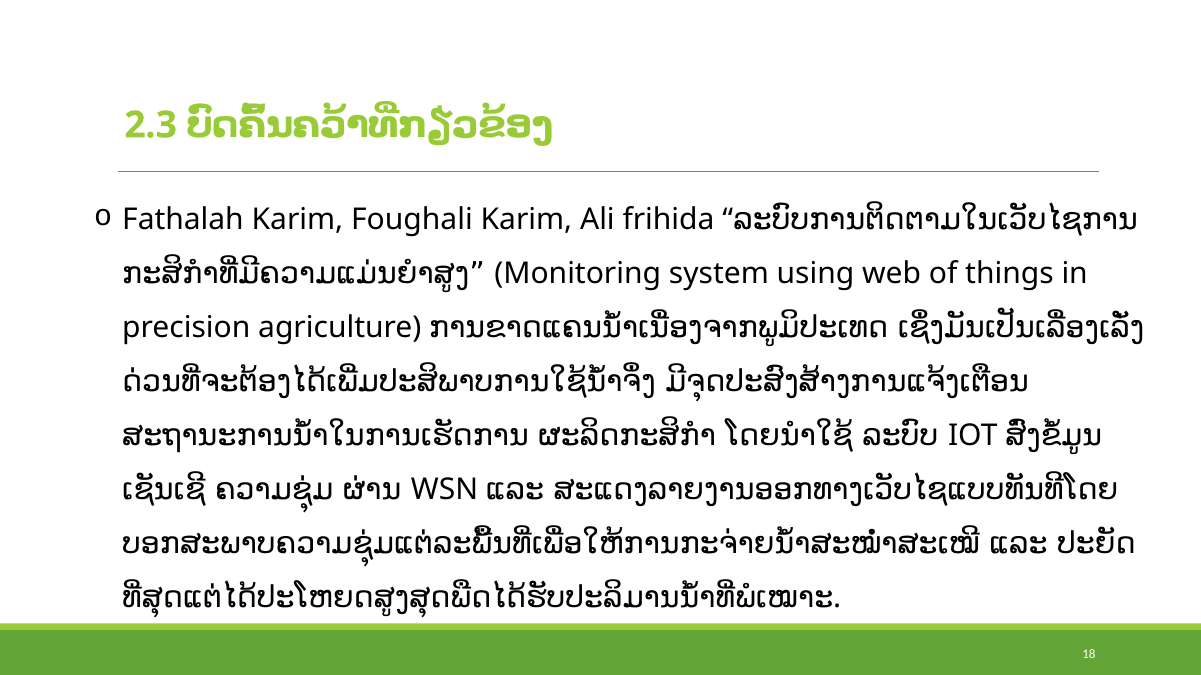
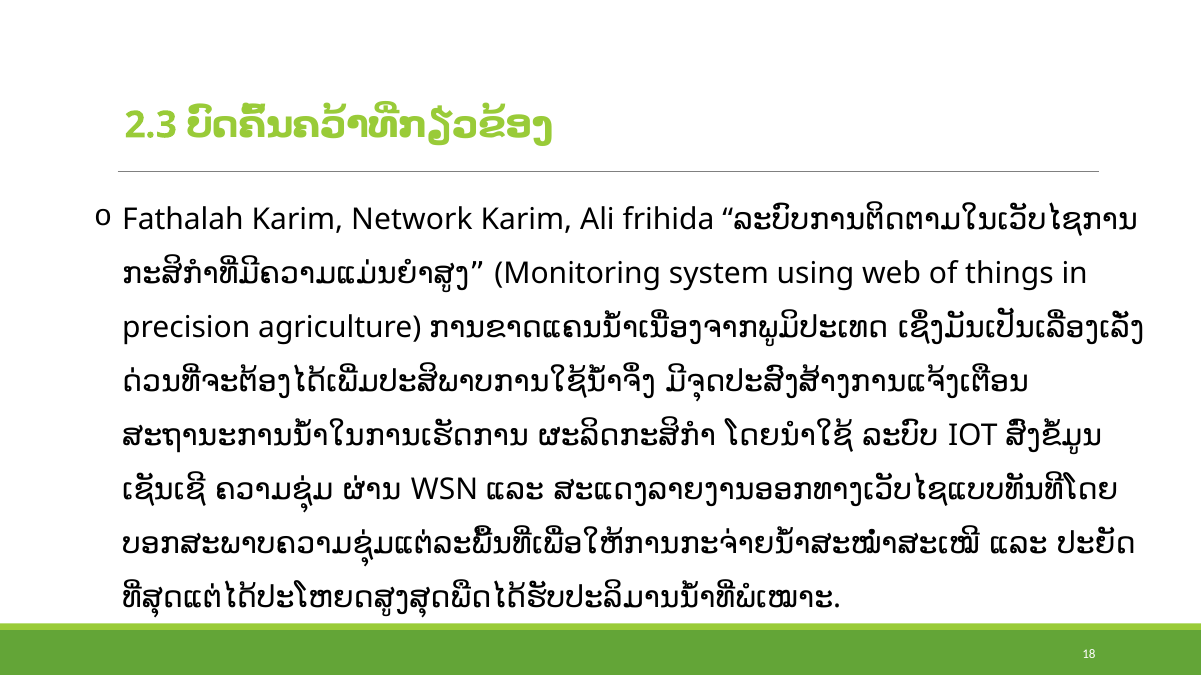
Foughali: Foughali -> Network (412, 220)
